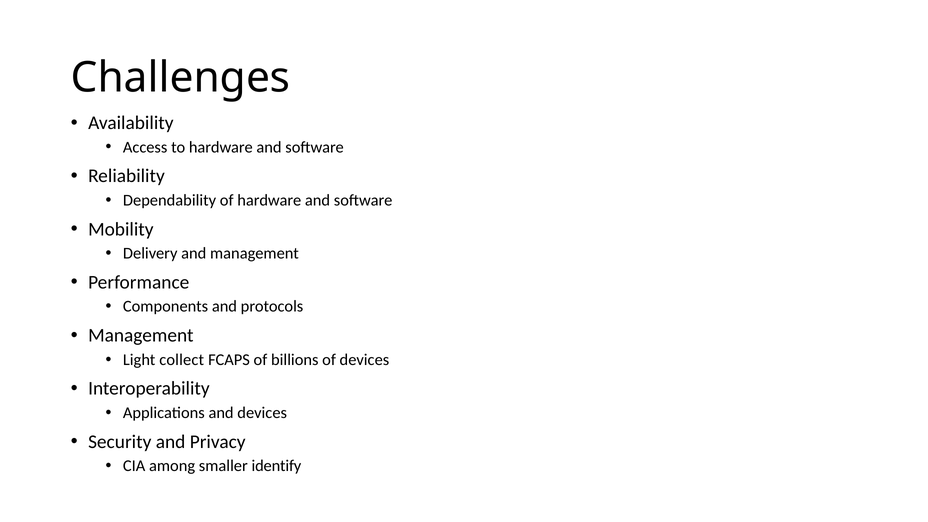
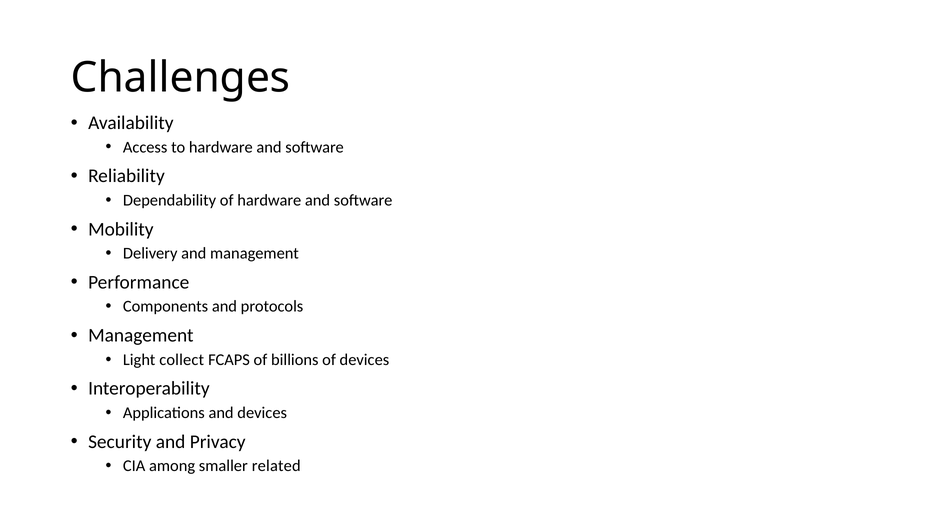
identify: identify -> related (276, 466)
